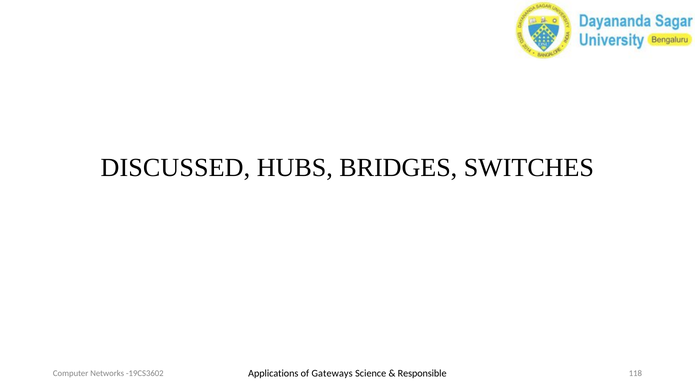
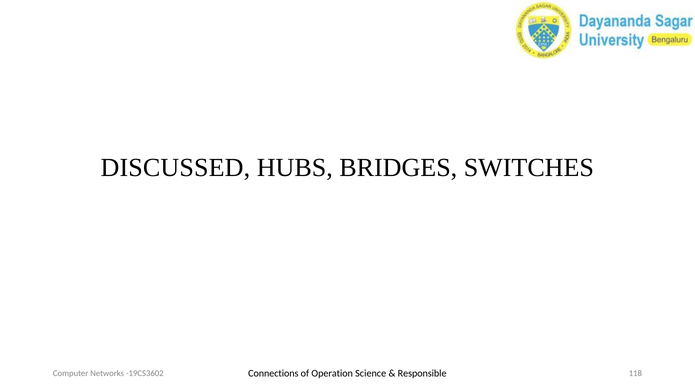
Applications: Applications -> Connections (273, 373)
Gateways: Gateways -> Operation (332, 373)
